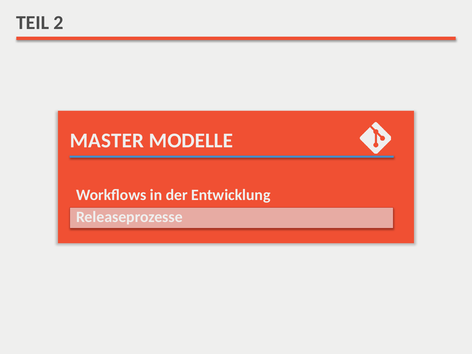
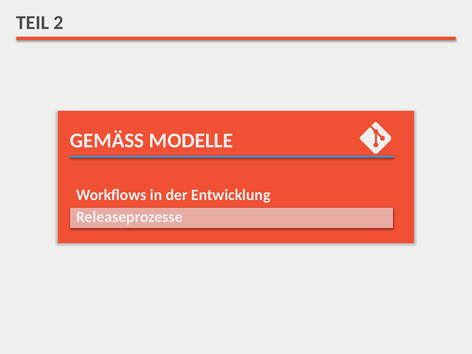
MASTER: MASTER -> GEMÄSS (107, 141)
